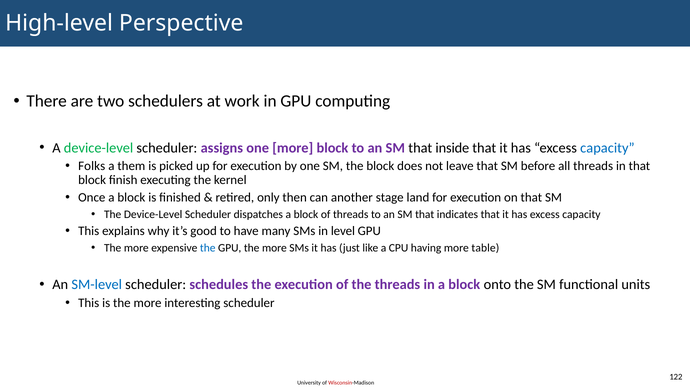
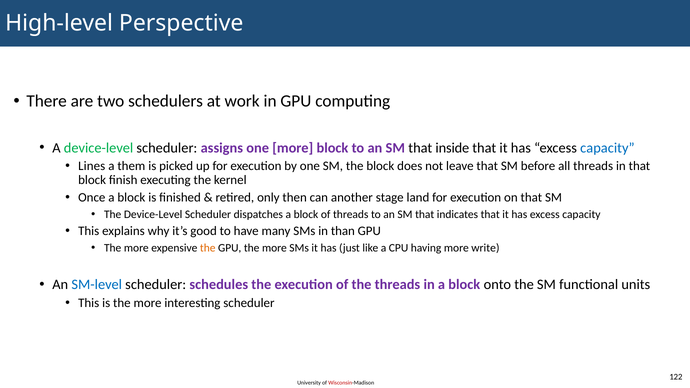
Folks: Folks -> Lines (92, 166)
level: level -> than (343, 231)
the colour: blue -> orange (208, 248)
table: table -> write (485, 248)
